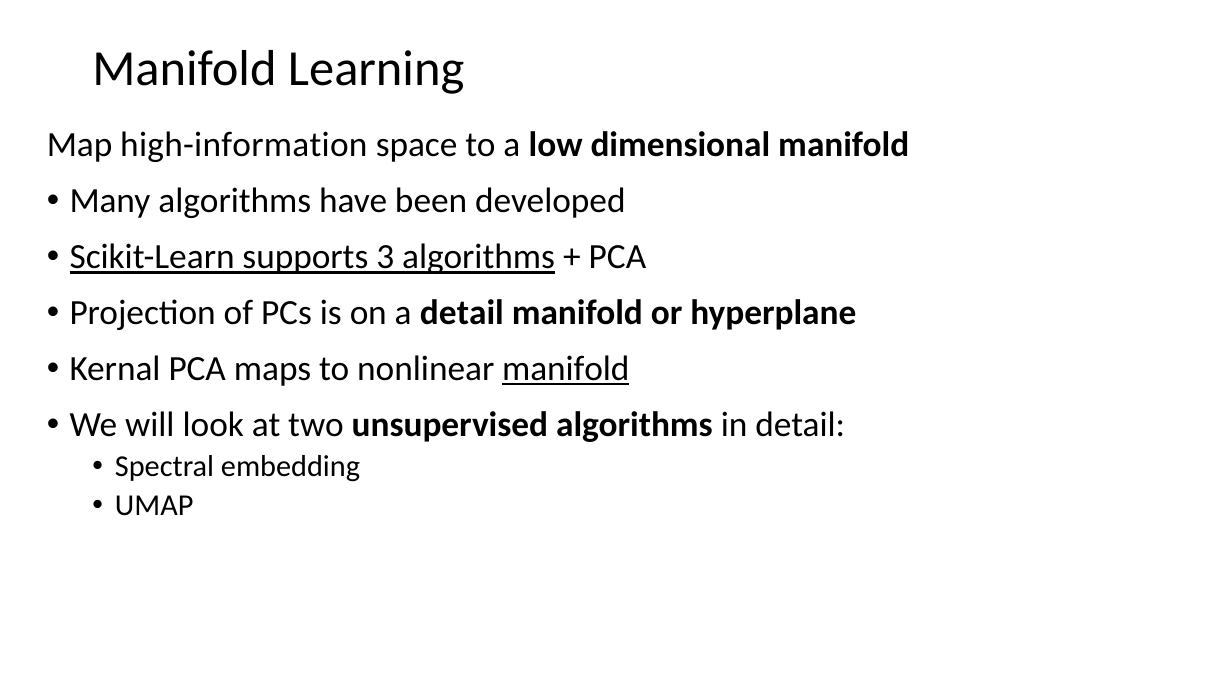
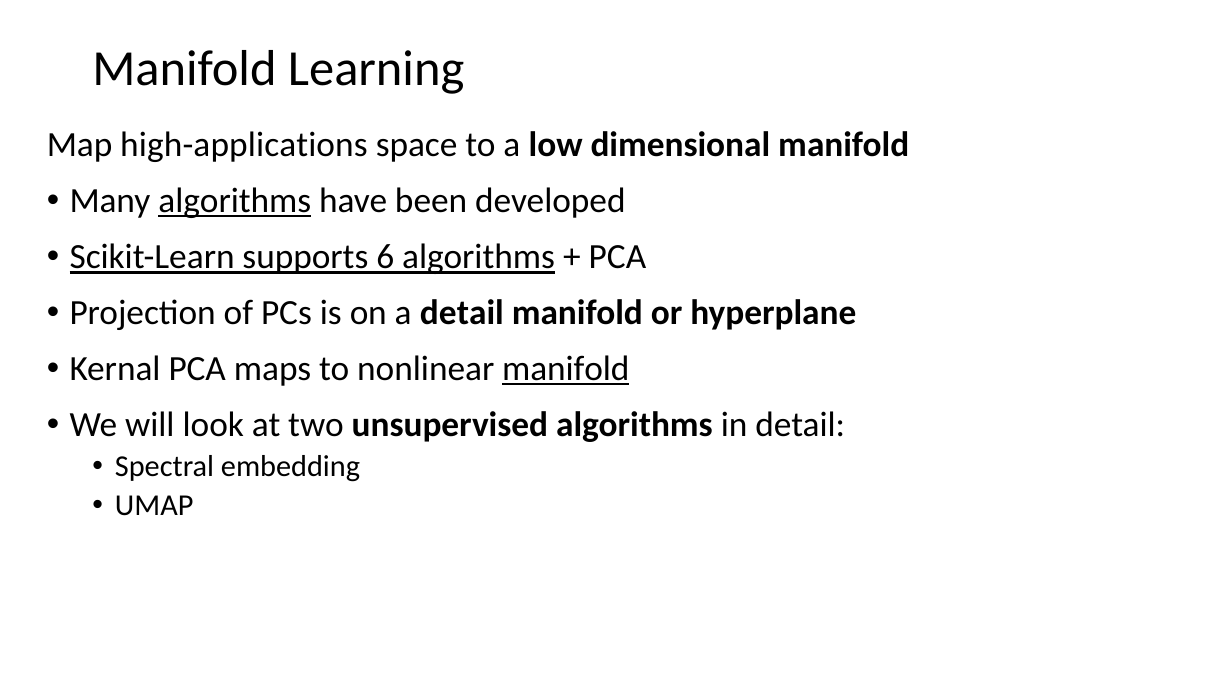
high-information: high-information -> high-applications (244, 145)
algorithms underline: none -> present (235, 201)
3: 3 -> 6 (385, 257)
